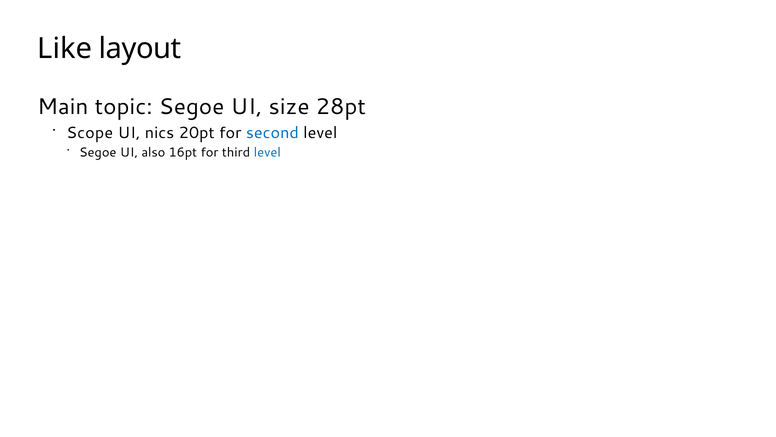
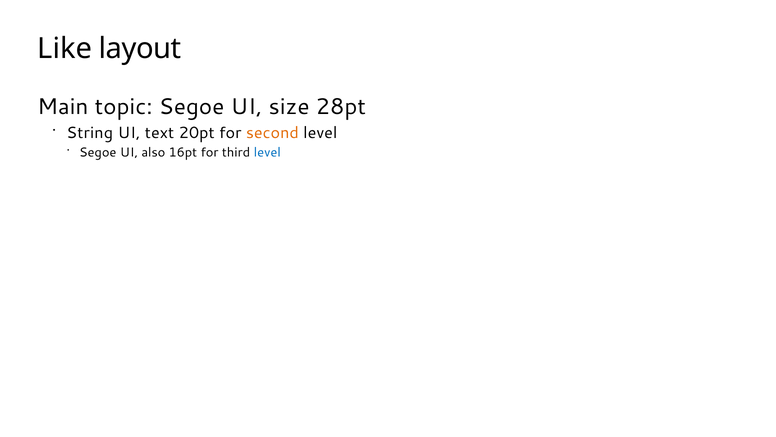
Scope: Scope -> String (90, 133)
nics: nics -> text (160, 133)
second colour: blue -> orange (272, 133)
